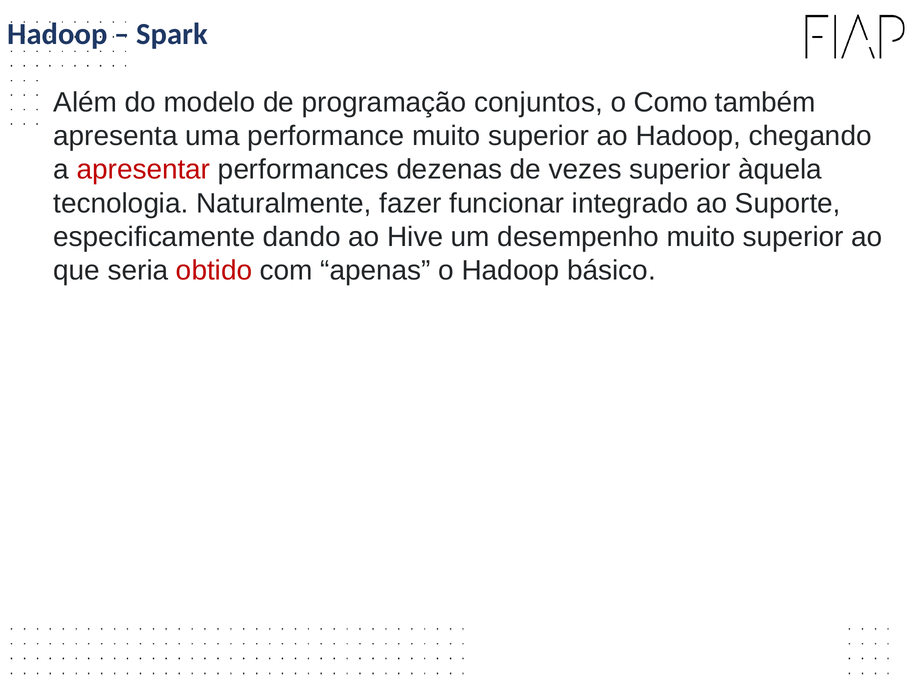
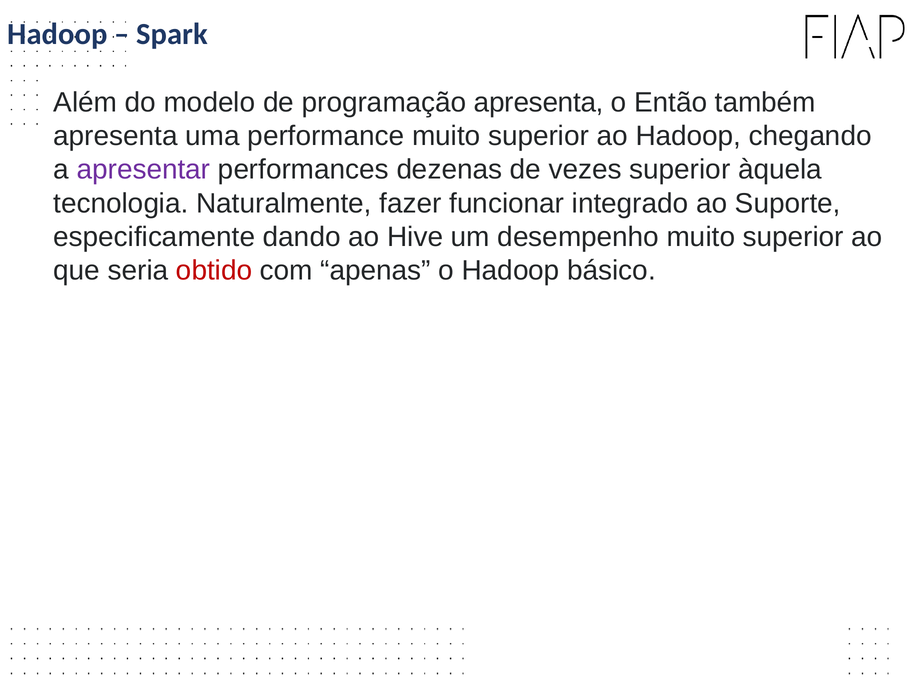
programação conjuntos: conjuntos -> apresenta (539, 102)
Como: Como -> Então (671, 102)
apresentar colour: red -> purple (143, 170)
